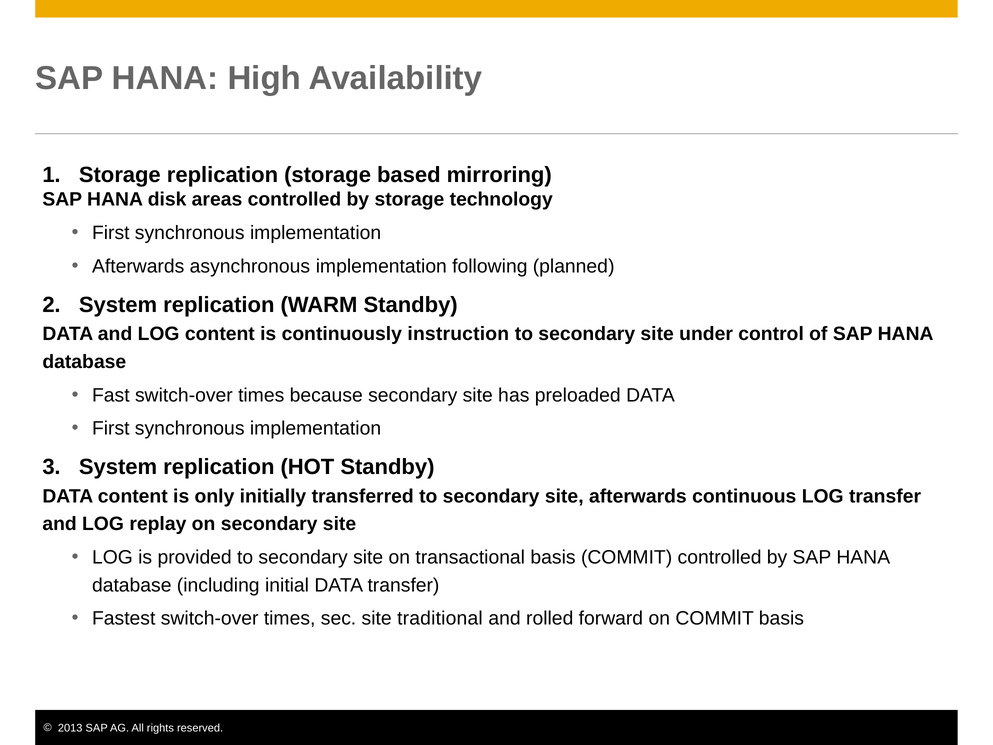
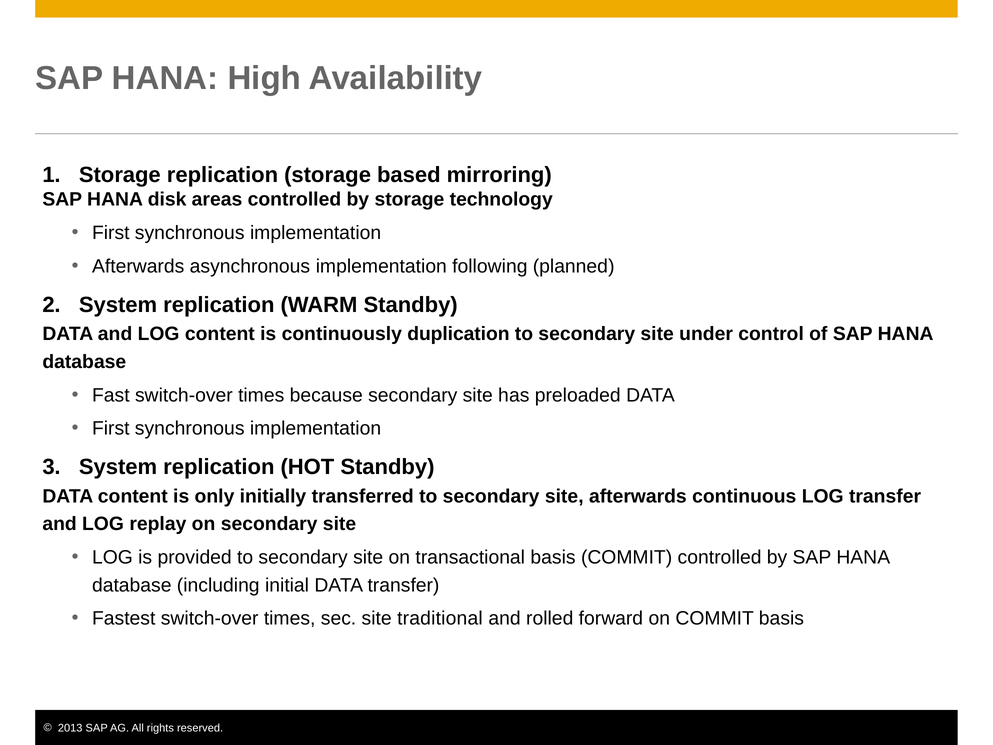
instruction: instruction -> duplication (458, 334)
